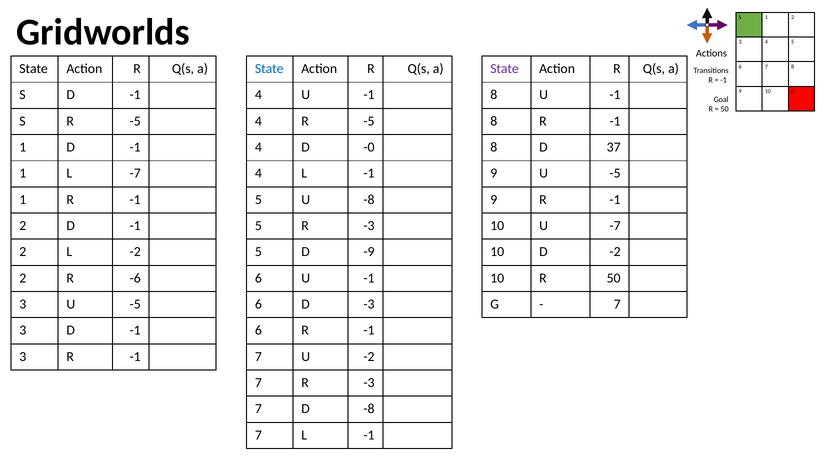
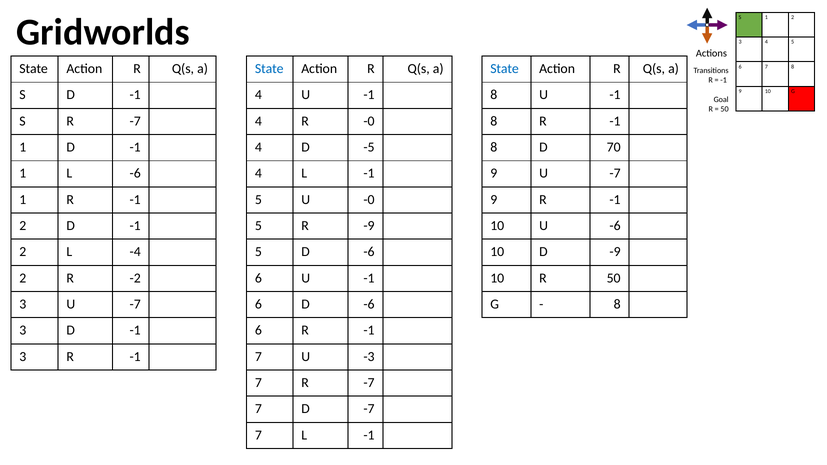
State colour: purple -> blue (505, 69)
S R -5: -5 -> -7 (135, 121)
4 R -5: -5 -> -0 (369, 121)
-0: -0 -> -5 (369, 147)
37: 37 -> 70 (614, 147)
L -7: -7 -> -6 (135, 173)
9 U -5: -5 -> -7 (615, 173)
U -8: -8 -> -0 (369, 200)
5 R -3: -3 -> -9 (369, 226)
U -7: -7 -> -6 (615, 226)
L -2: -2 -> -4 (135, 252)
5 D -9: -9 -> -6 (369, 252)
D -2: -2 -> -9 (615, 252)
-6: -6 -> -2 (135, 278)
3 U -5: -5 -> -7 (135, 304)
6 D -3: -3 -> -6 (369, 304)
7: 7 -> 8 (617, 304)
U -2: -2 -> -3 (369, 357)
7 R -3: -3 -> -7 (369, 383)
D -8: -8 -> -7 (369, 409)
